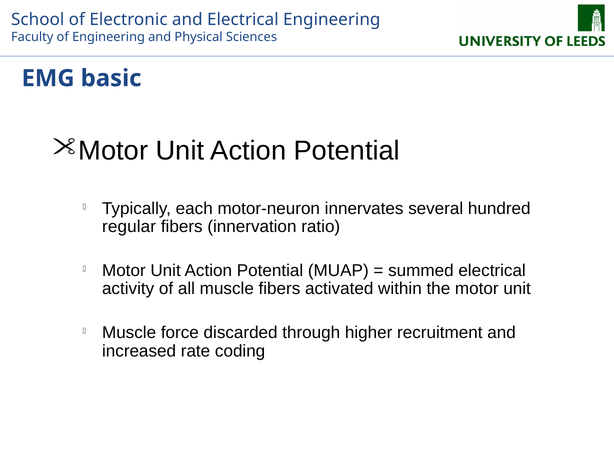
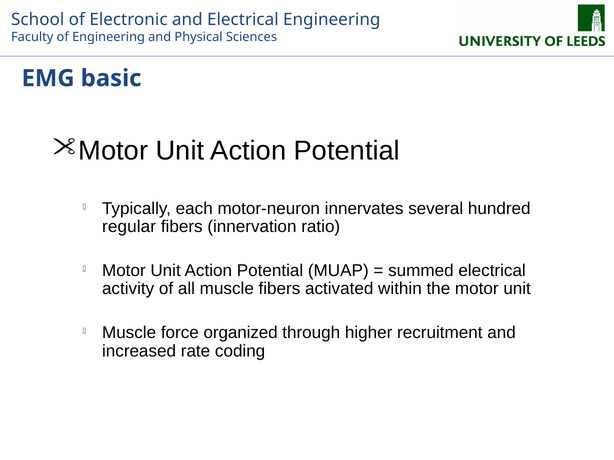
discarded: discarded -> organized (241, 333)
